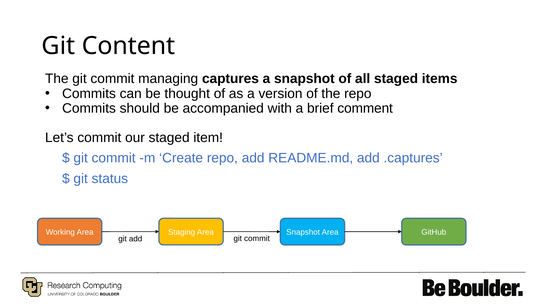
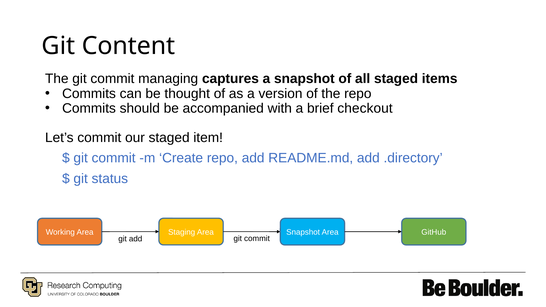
comment: comment -> checkout (365, 108)
.captures: .captures -> .directory (413, 158)
